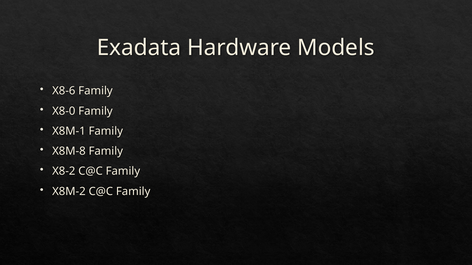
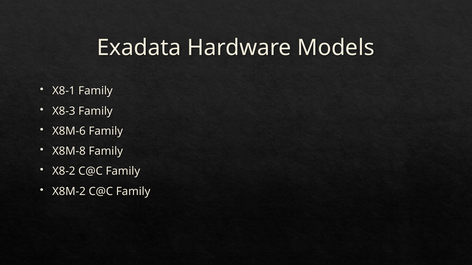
X8-6: X8-6 -> X8-1 (64, 91)
X8-0: X8-0 -> X8-3 (64, 111)
X8M-1: X8M-1 -> X8M-6 (69, 131)
